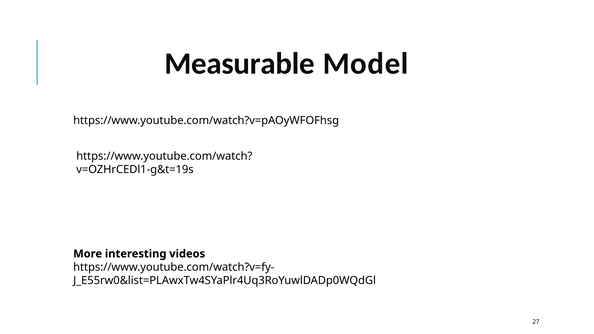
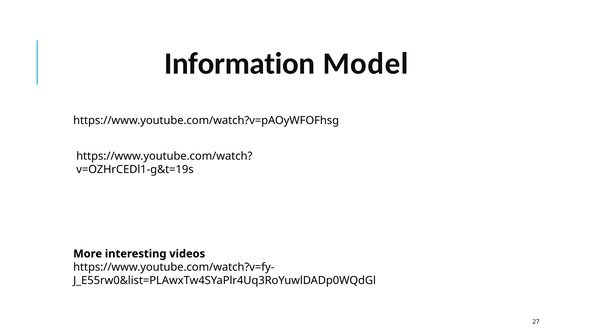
Measurable: Measurable -> Information (240, 64)
